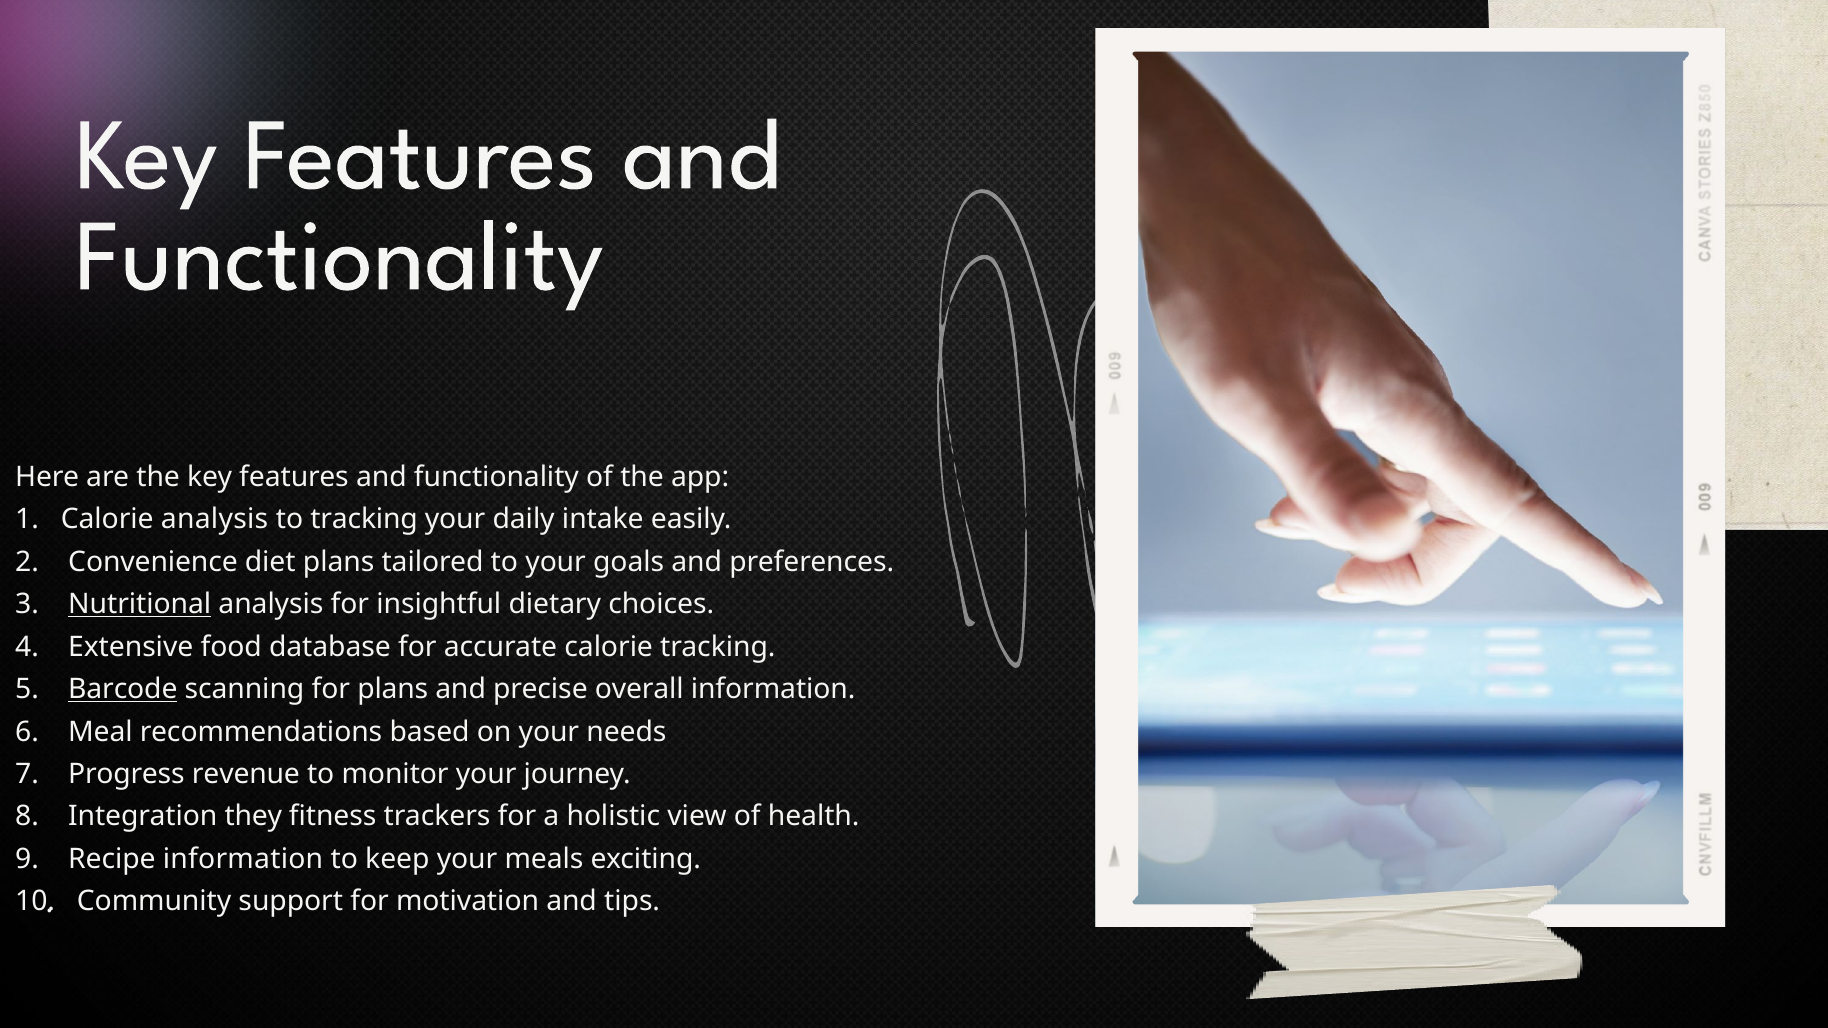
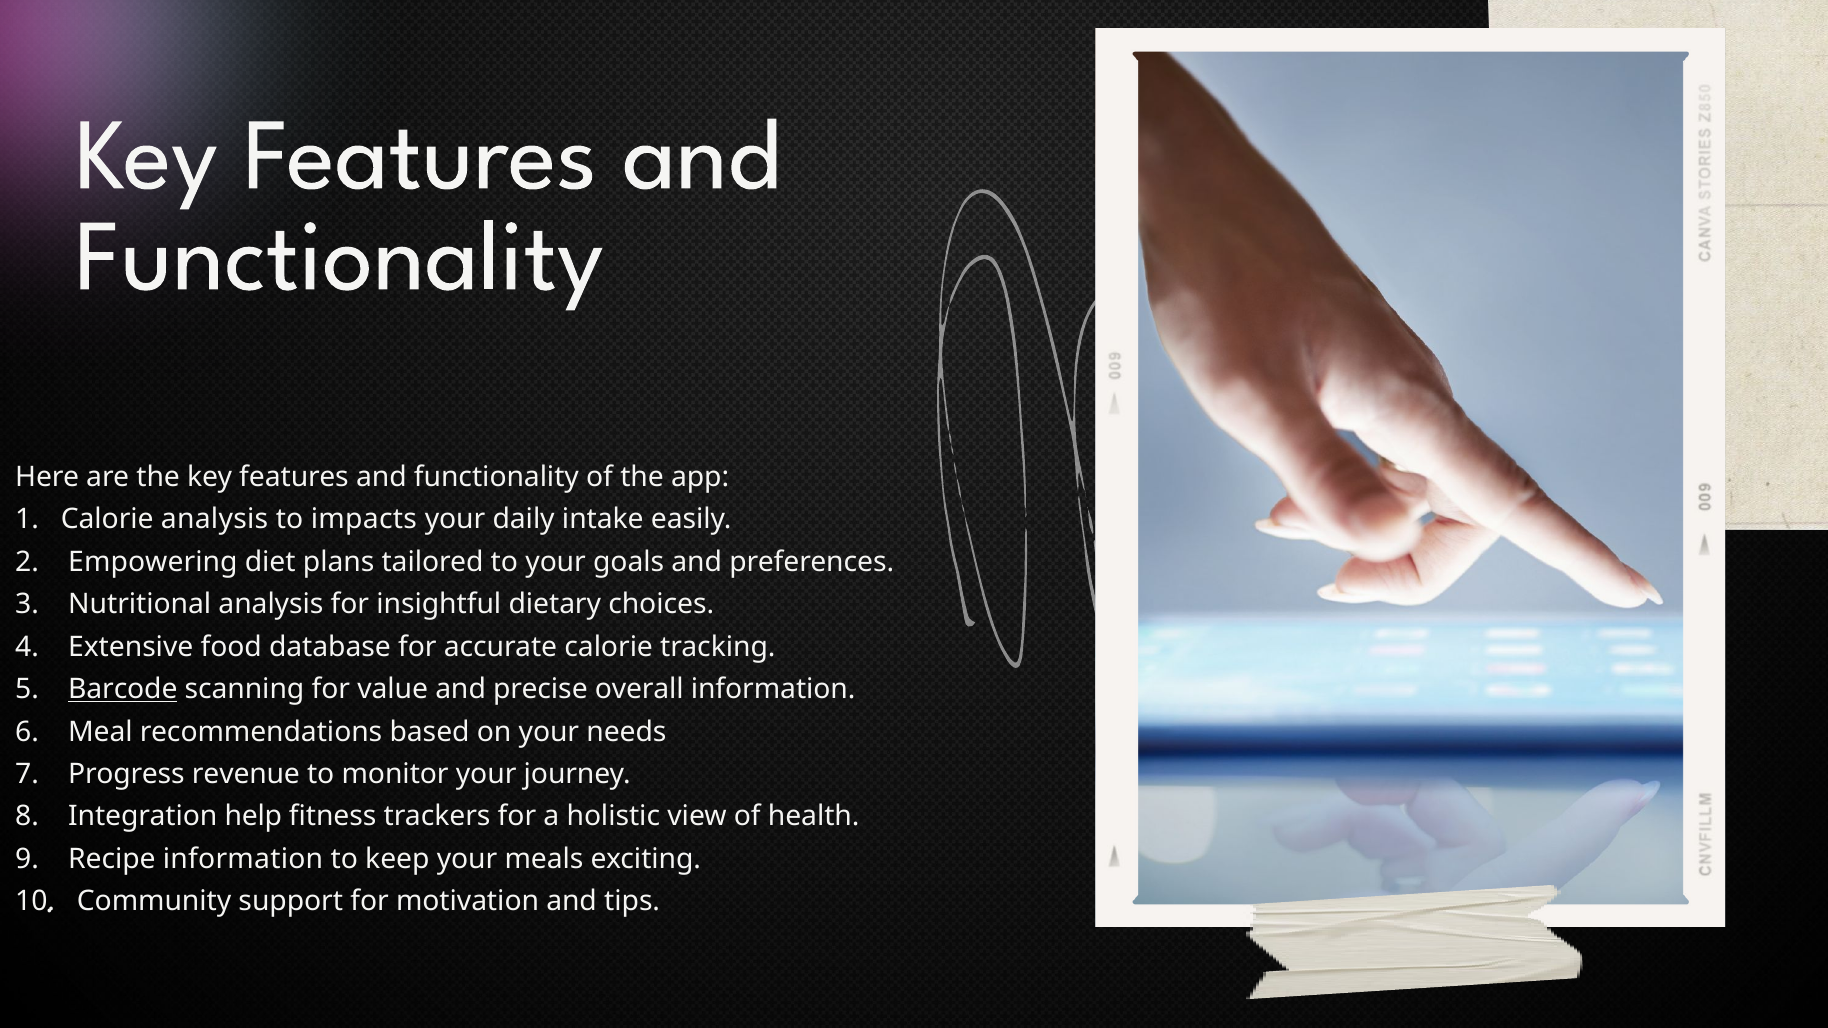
to tracking: tracking -> impacts (364, 520)
Convenience: Convenience -> Empowering (153, 562)
Nutritional underline: present -> none (140, 605)
for plans: plans -> value (393, 689)
they: they -> help (253, 817)
